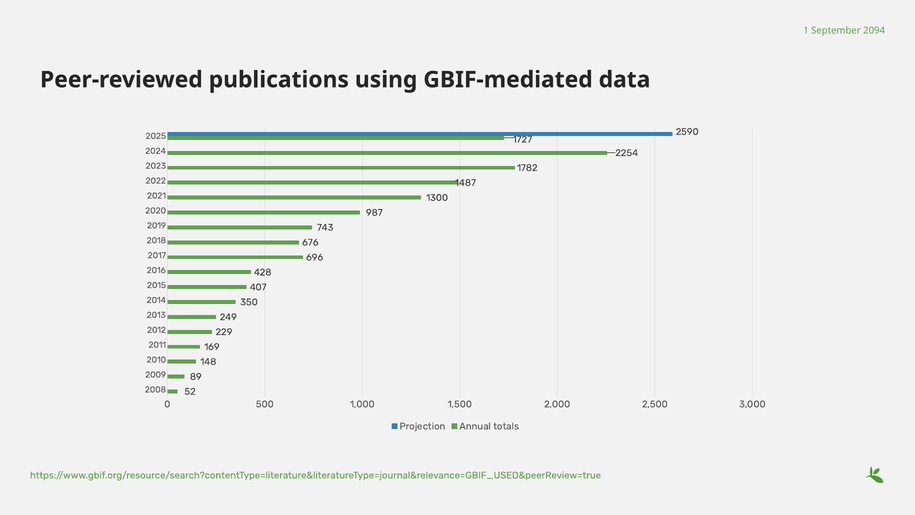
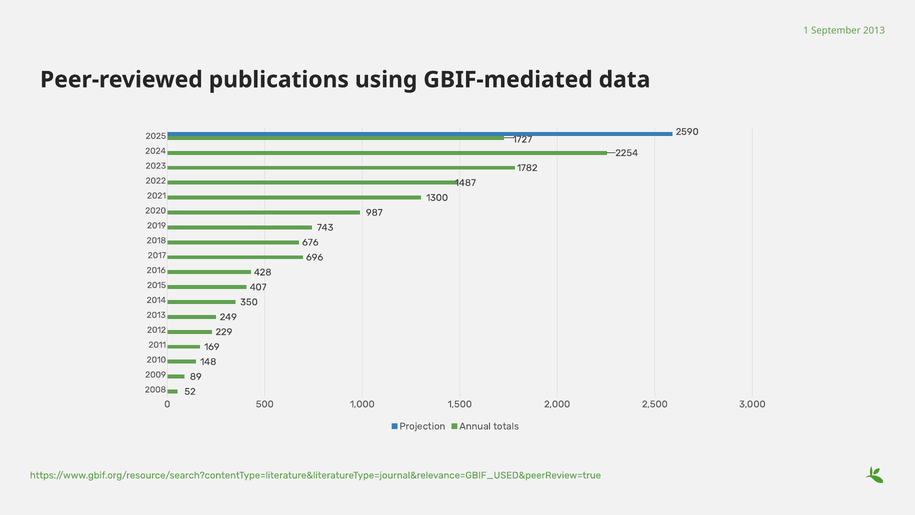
September 2094: 2094 -> 2013 (874, 30)
